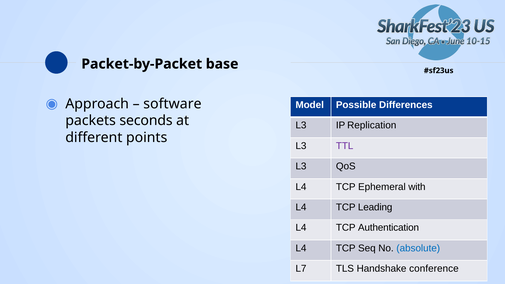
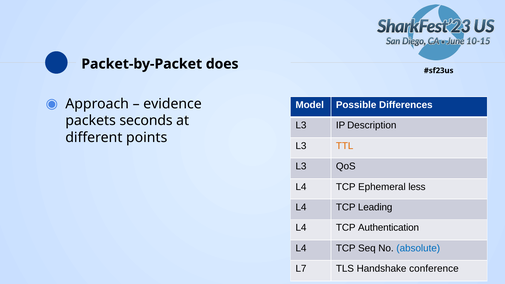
base: base -> does (222, 64)
software: software -> evidence (172, 104)
Replication: Replication -> Description (372, 125)
TTL colour: purple -> orange (345, 146)
with: with -> less (417, 187)
